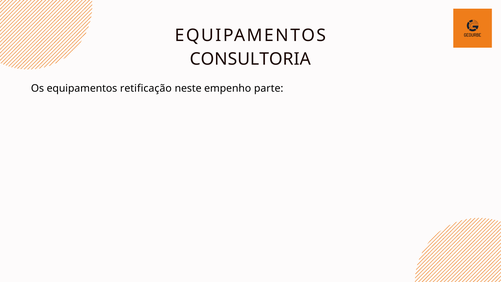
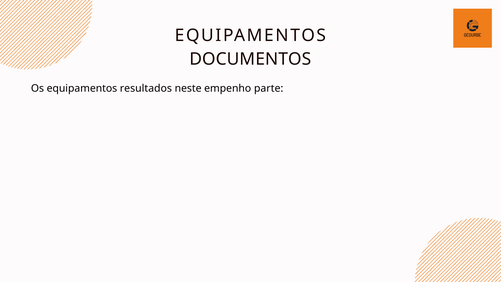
CONSULTORIA: CONSULTORIA -> DOCUMENTOS (250, 59)
retificação: retificação -> resultados (146, 88)
